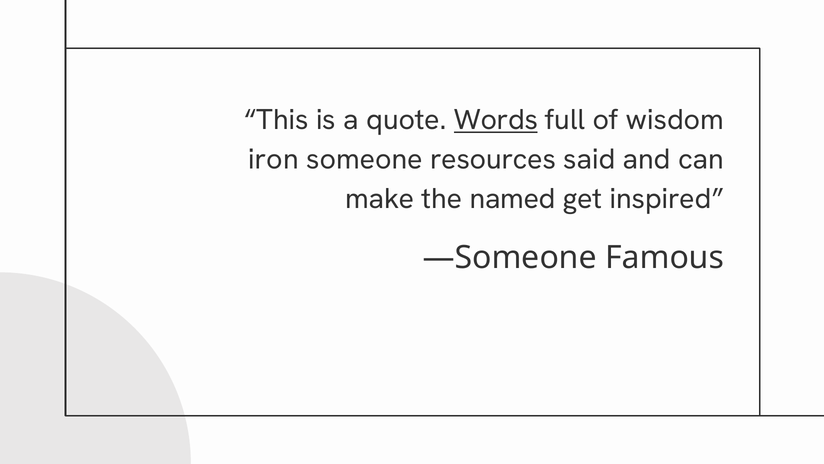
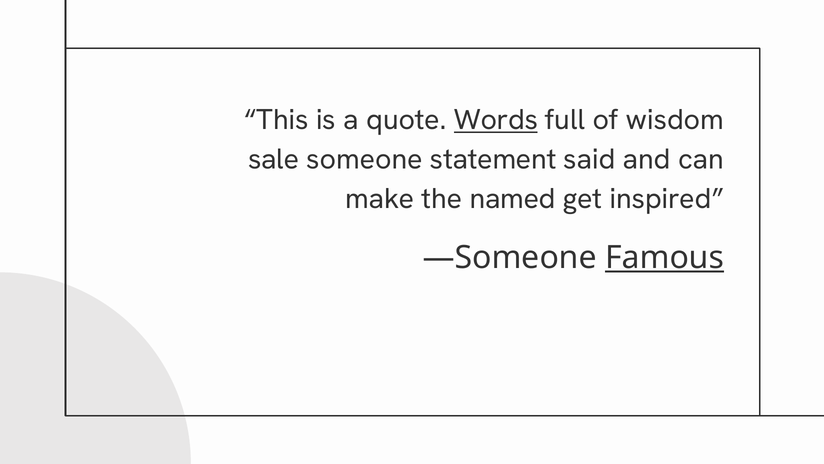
iron: iron -> sale (274, 159)
resources: resources -> statement (493, 159)
Famous underline: none -> present (665, 258)
